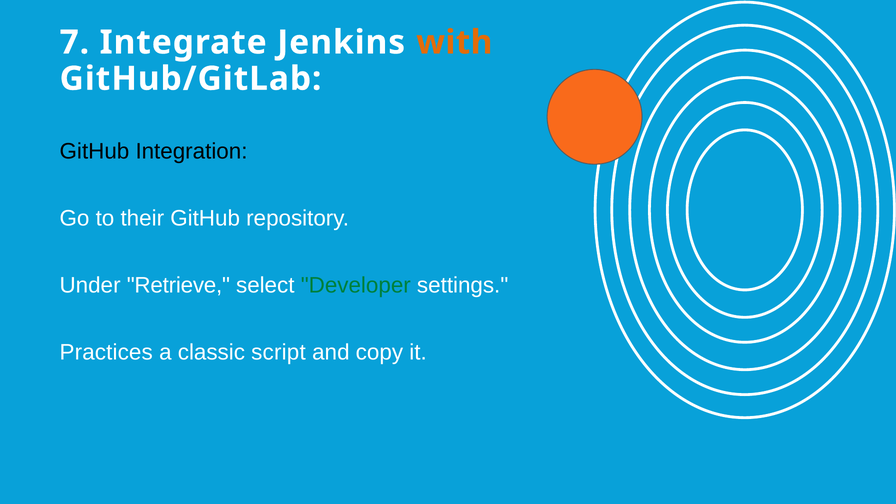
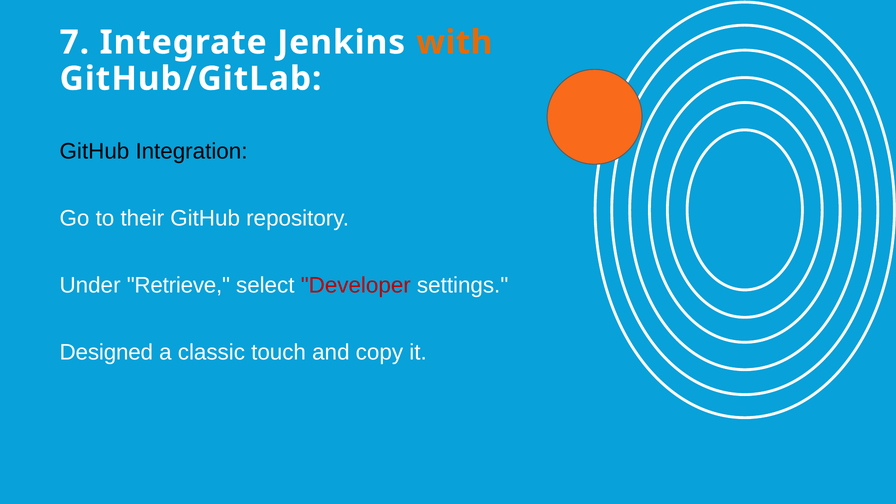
Developer colour: green -> red (356, 285)
Practices: Practices -> Designed (106, 352)
script: script -> touch (279, 352)
